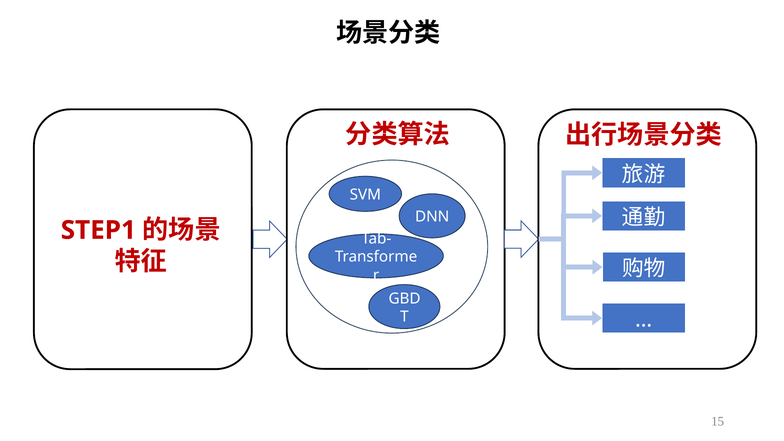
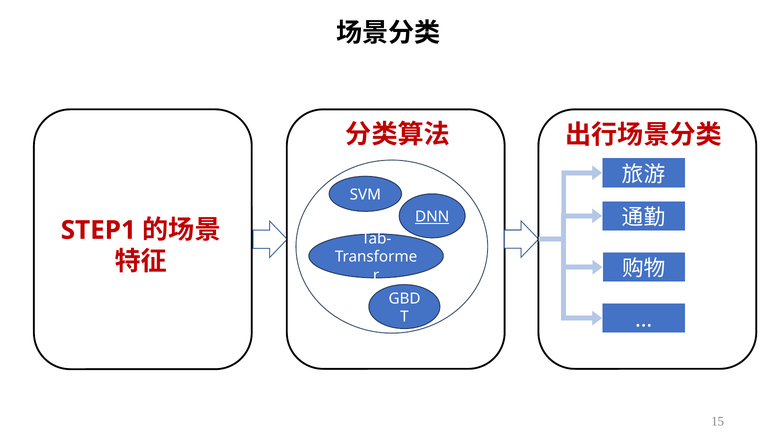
DNN underline: none -> present (432, 217)
